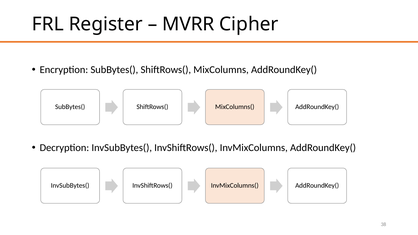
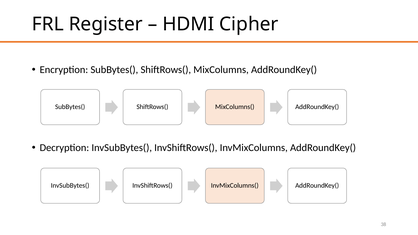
MVRR: MVRR -> HDMI (188, 24)
